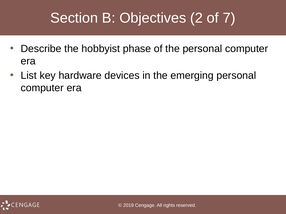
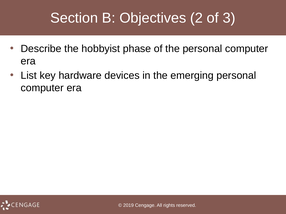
7: 7 -> 3 (229, 18)
